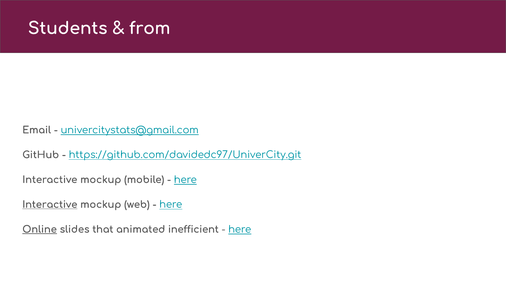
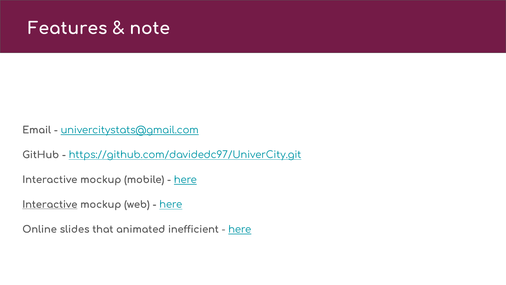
Students: Students -> Features (68, 28)
from: from -> note (150, 28)
Online underline: present -> none (40, 229)
